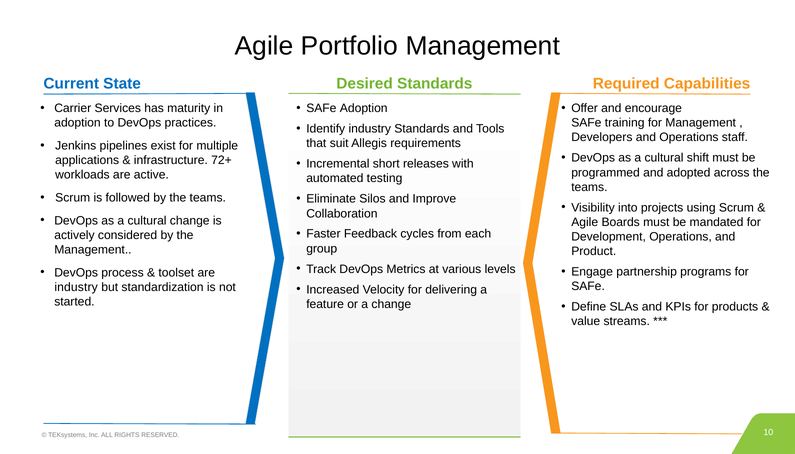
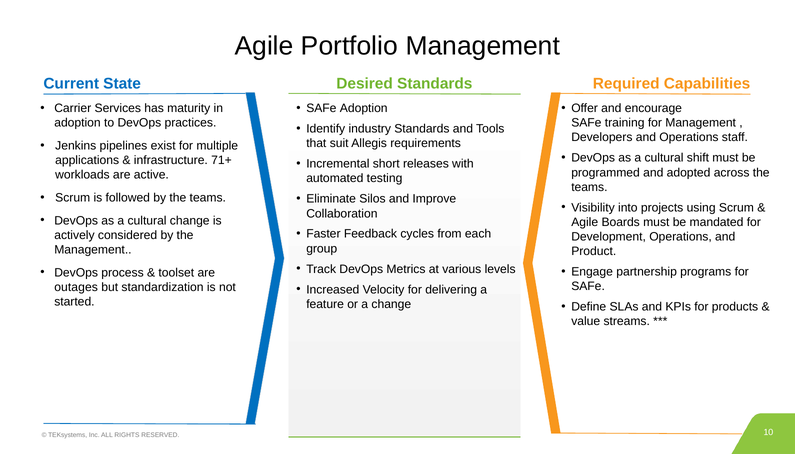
72+: 72+ -> 71+ (221, 160)
industry: industry -> outages (76, 287)
